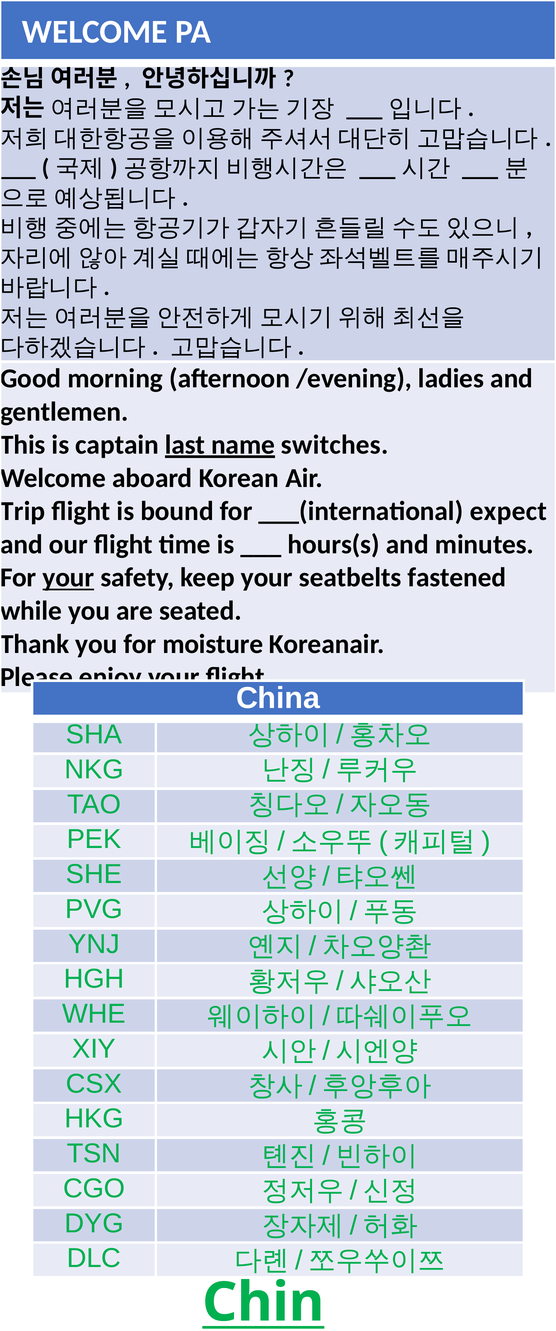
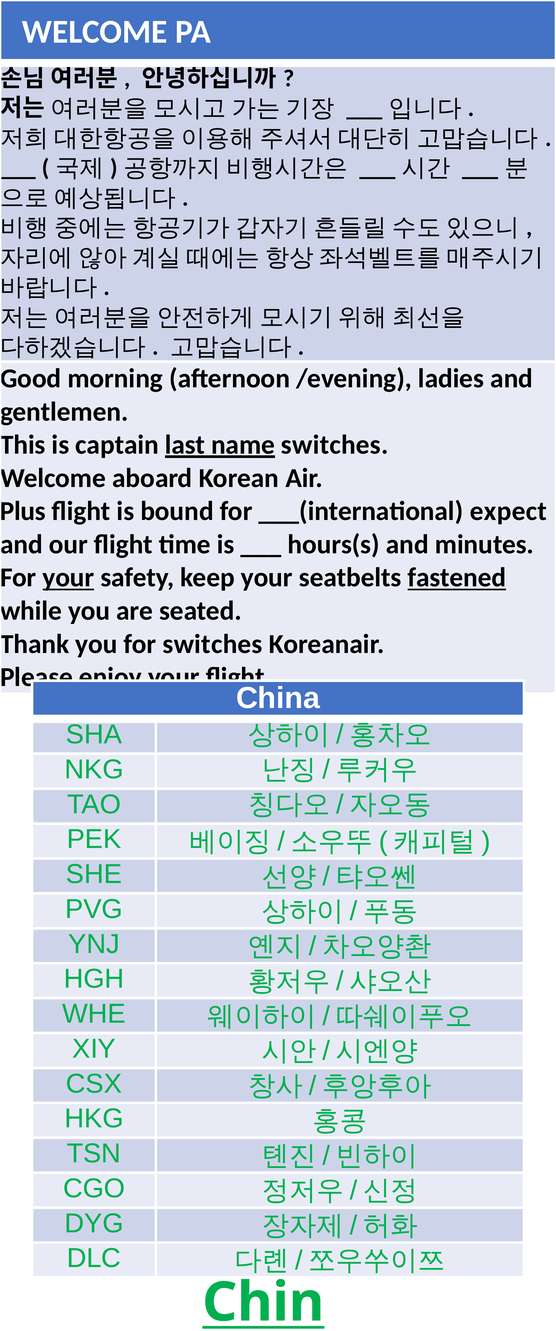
Trip: Trip -> Plus (23, 511)
fastened underline: none -> present (457, 577)
for moisture: moisture -> switches (213, 644)
